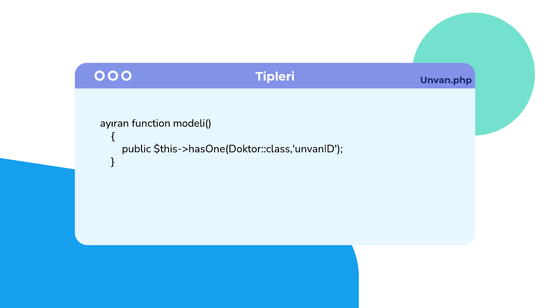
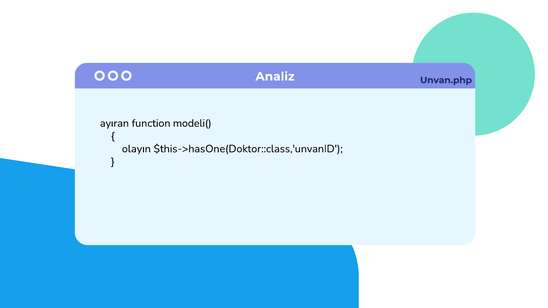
Tipleri: Tipleri -> Analiz (275, 77)
public: public -> olayın (136, 149)
